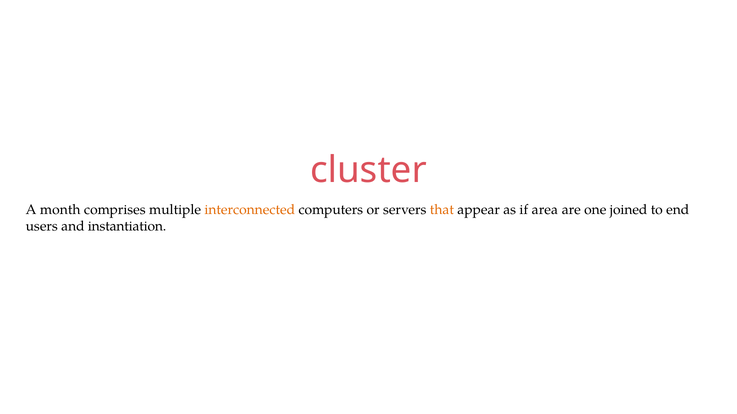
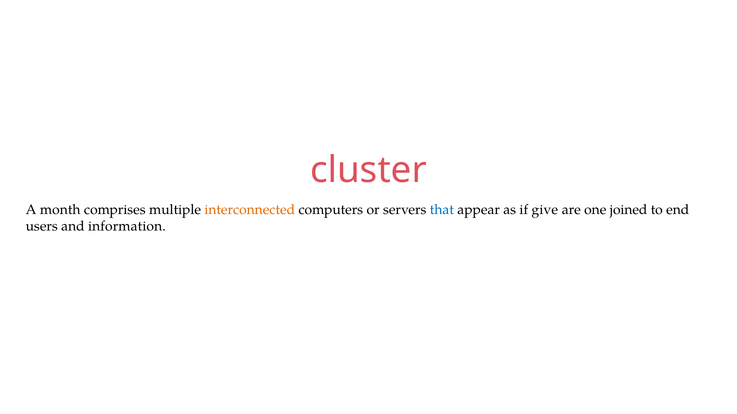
that colour: orange -> blue (442, 210)
area: area -> give (545, 210)
instantiation: instantiation -> information (127, 227)
